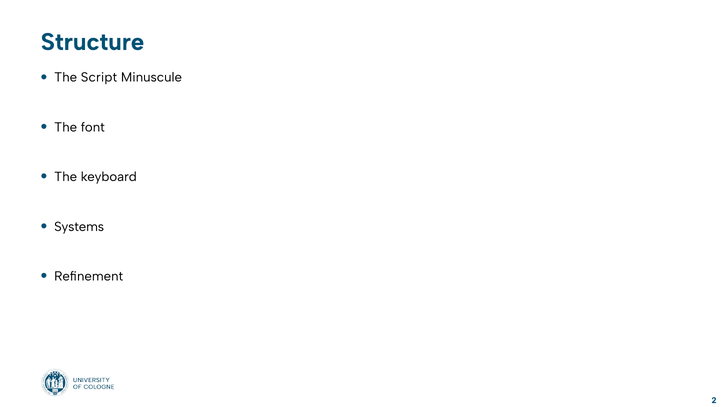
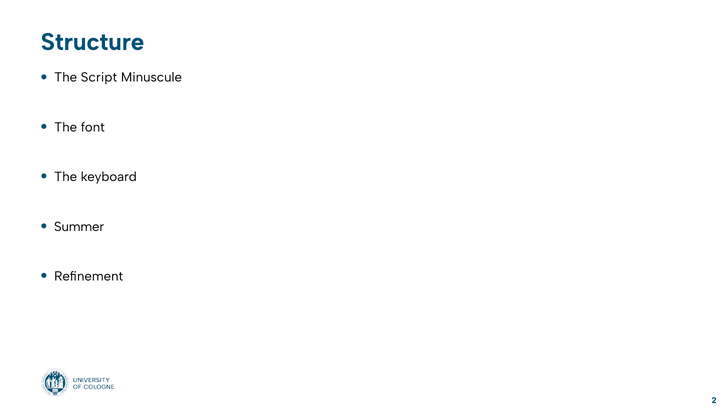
Systems: Systems -> Summer (79, 226)
